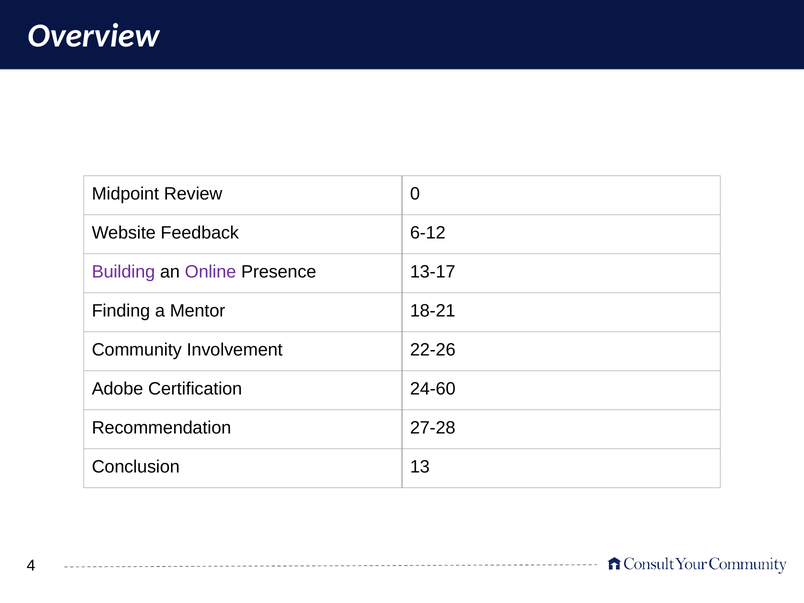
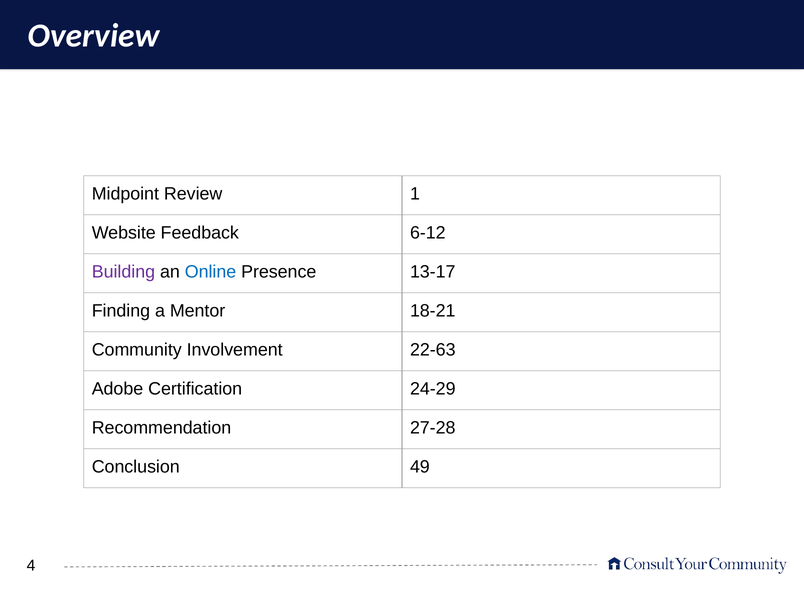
0: 0 -> 1 (415, 194)
Online colour: purple -> blue (211, 272)
22-26: 22-26 -> 22-63 (433, 350)
24-60: 24-60 -> 24-29 (433, 389)
13: 13 -> 49 (420, 467)
